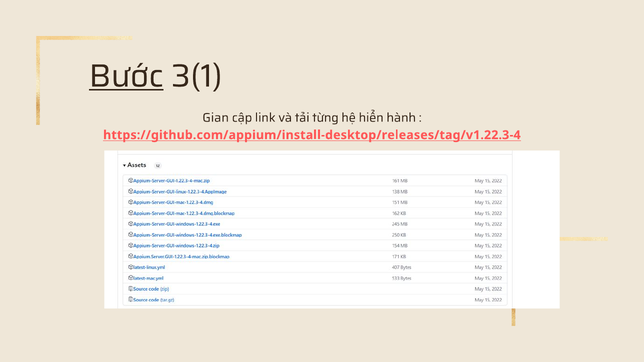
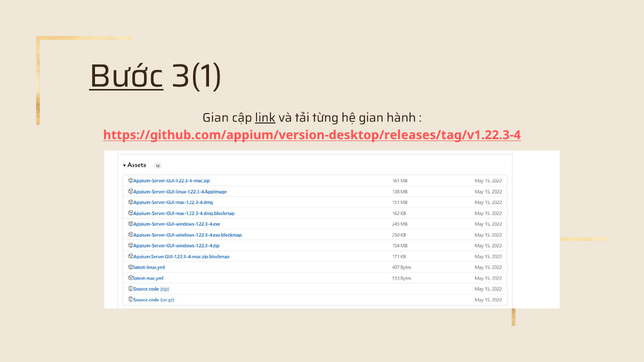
link underline: none -> present (265, 118)
hệ hiển: hiển -> gian (371, 118)
https://github.com/appium/install-desktop/releases/tag/v1.22.3-4: https://github.com/appium/install-desktop/releases/tag/v1.22.3-4 -> https://github.com/appium/version-desktop/releases/tag/v1.22.3-4 (312, 135)
